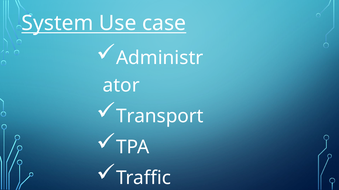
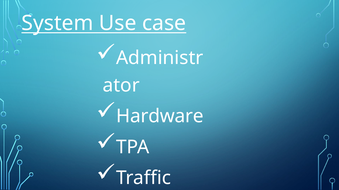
Transport: Transport -> Hardware (160, 117)
